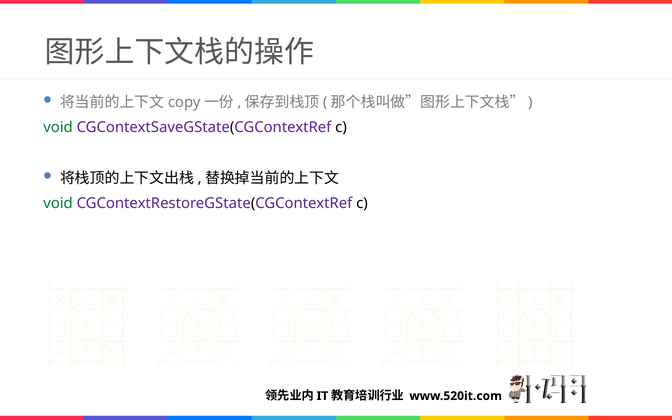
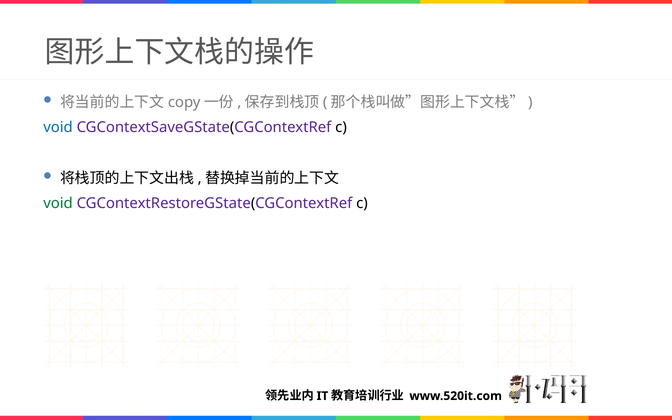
void colour: green -> blue (58, 127)
